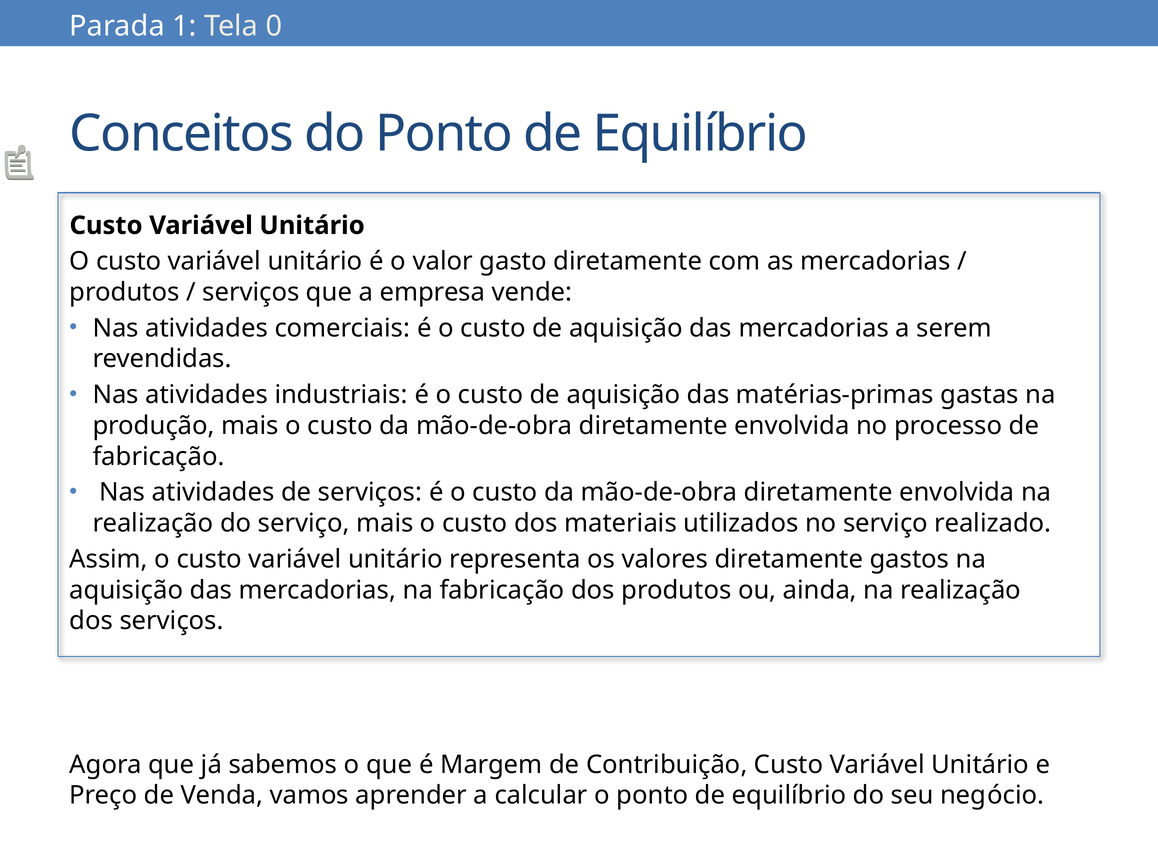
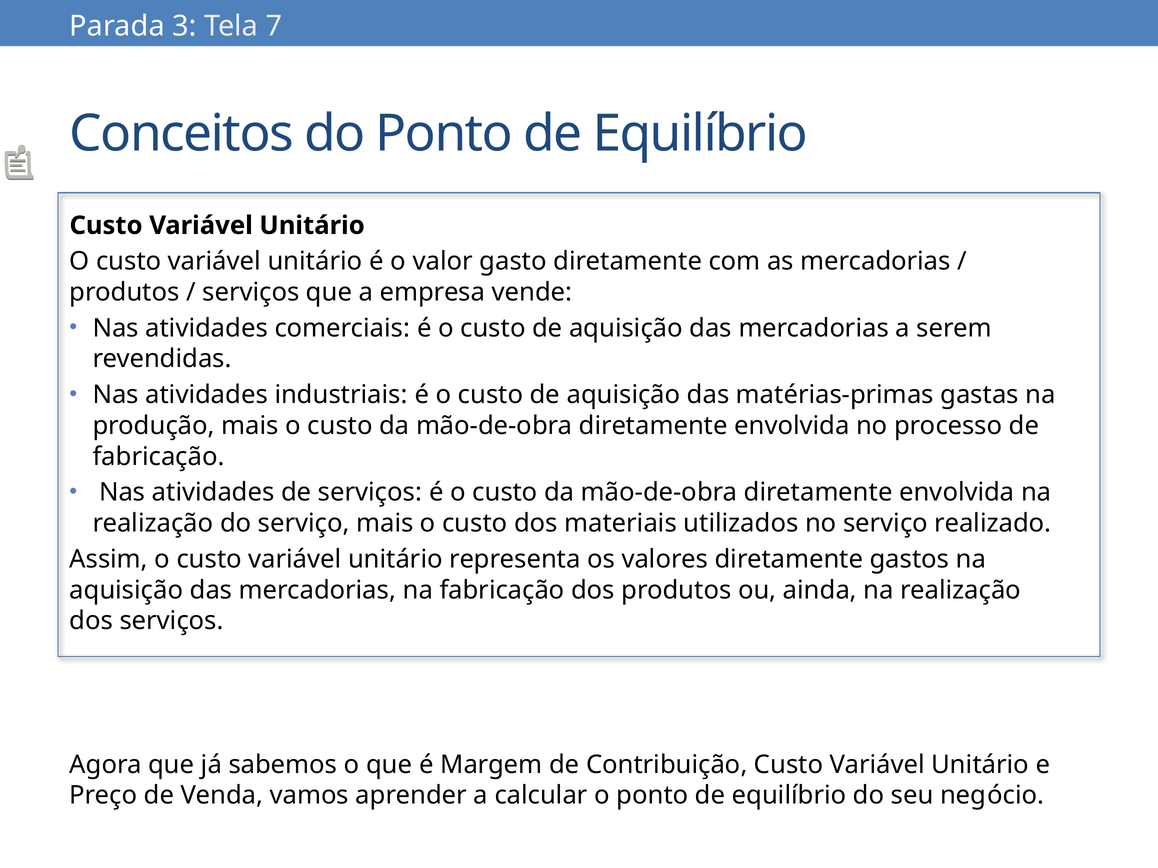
1: 1 -> 3 (184, 26)
0: 0 -> 7 (274, 26)
